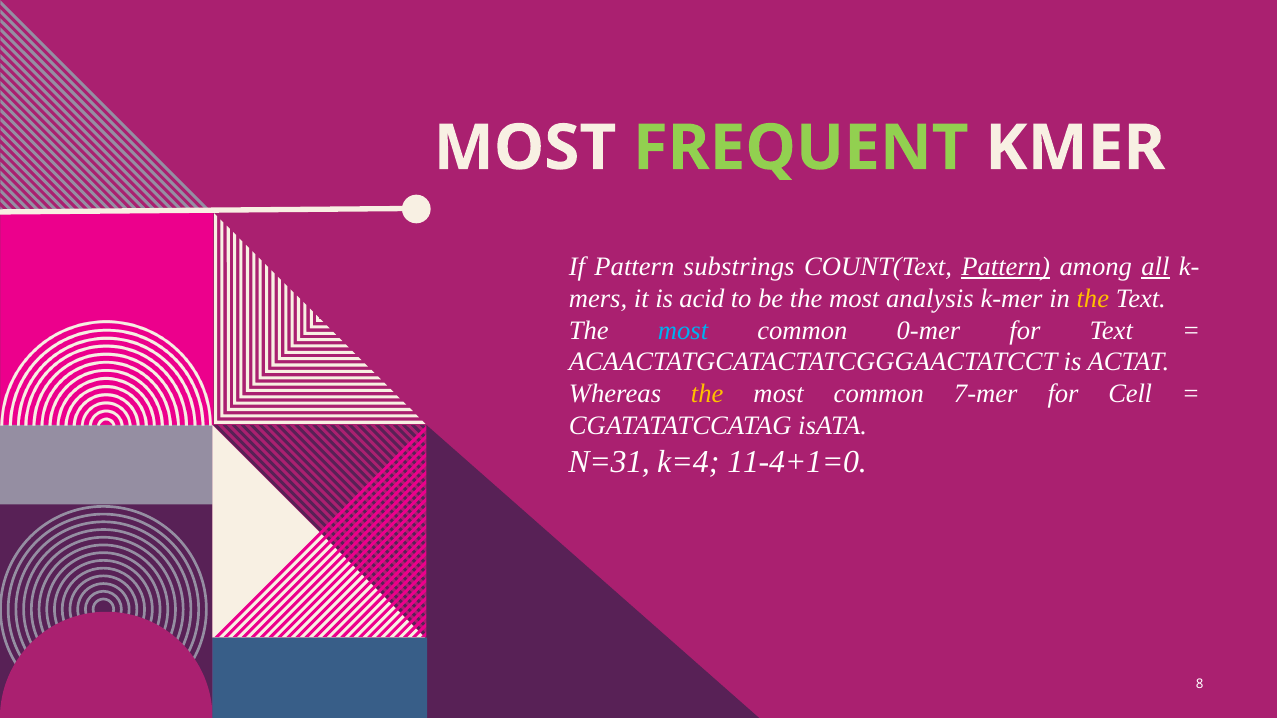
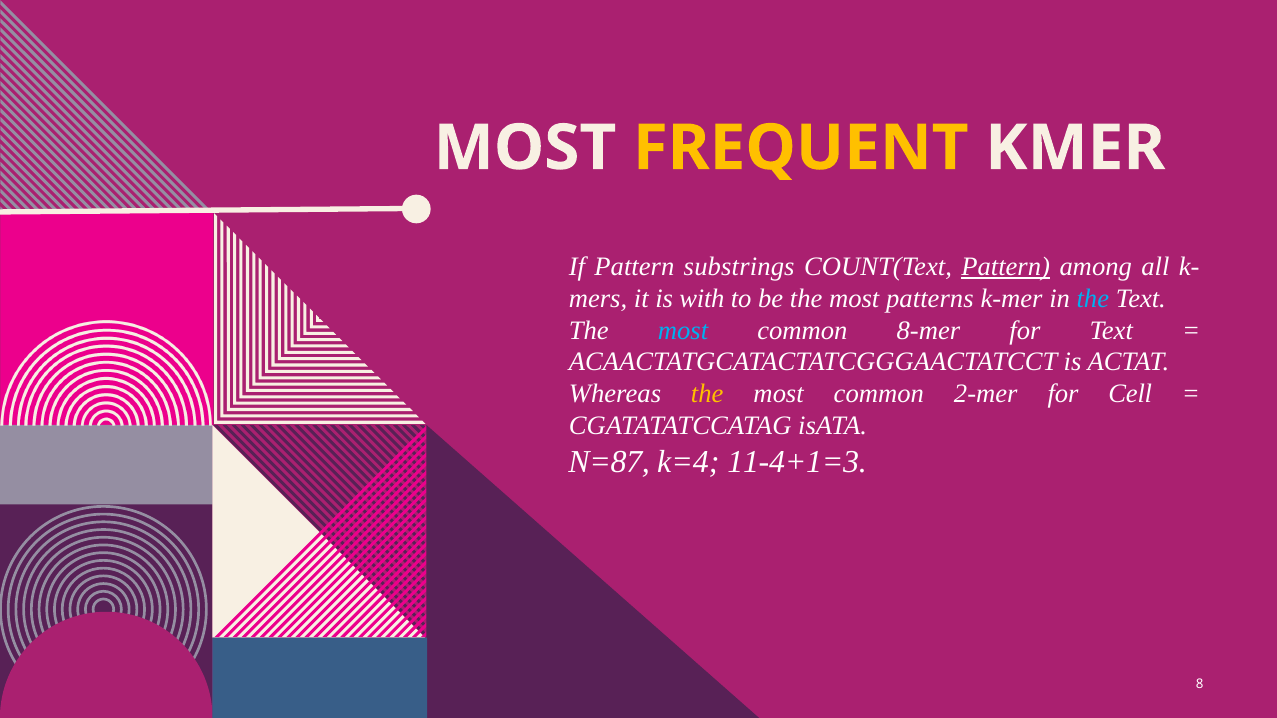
FREQUENT colour: light green -> yellow (801, 148)
all underline: present -> none (1155, 267)
acid: acid -> with (702, 298)
analysis: analysis -> patterns (930, 298)
the colour: yellow -> light blue (1093, 298)
0-mer: 0-mer -> 8-mer (928, 330)
7-mer: 7-mer -> 2-mer (986, 394)
N=31: N=31 -> N=87 (609, 462)
11-4+1=0: 11-4+1=0 -> 11-4+1=3 (797, 462)
